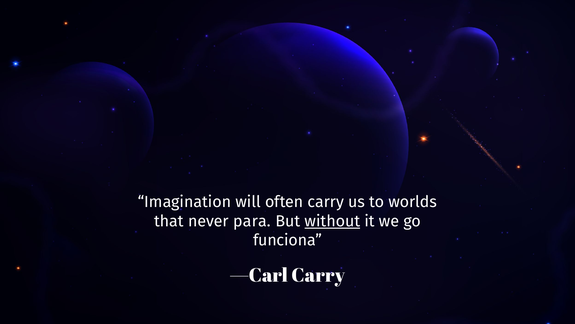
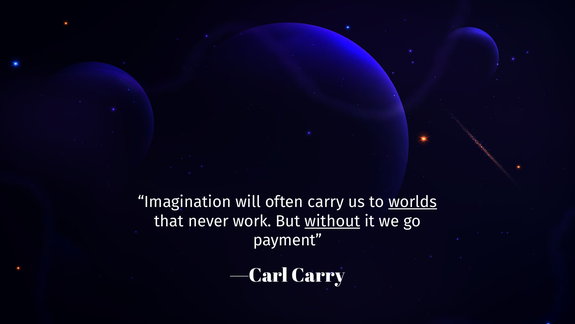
worlds underline: none -> present (413, 202)
para: para -> work (252, 221)
funciona: funciona -> payment (288, 240)
